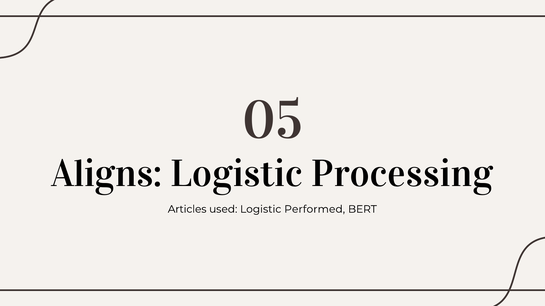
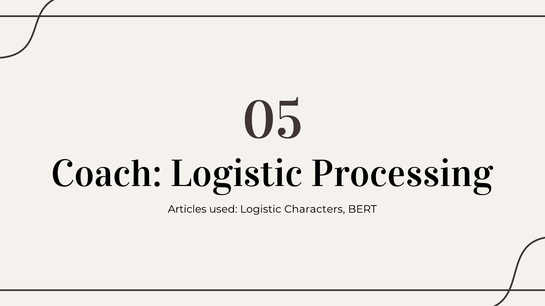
Aligns: Aligns -> Coach (106, 174)
Performed: Performed -> Characters (315, 210)
